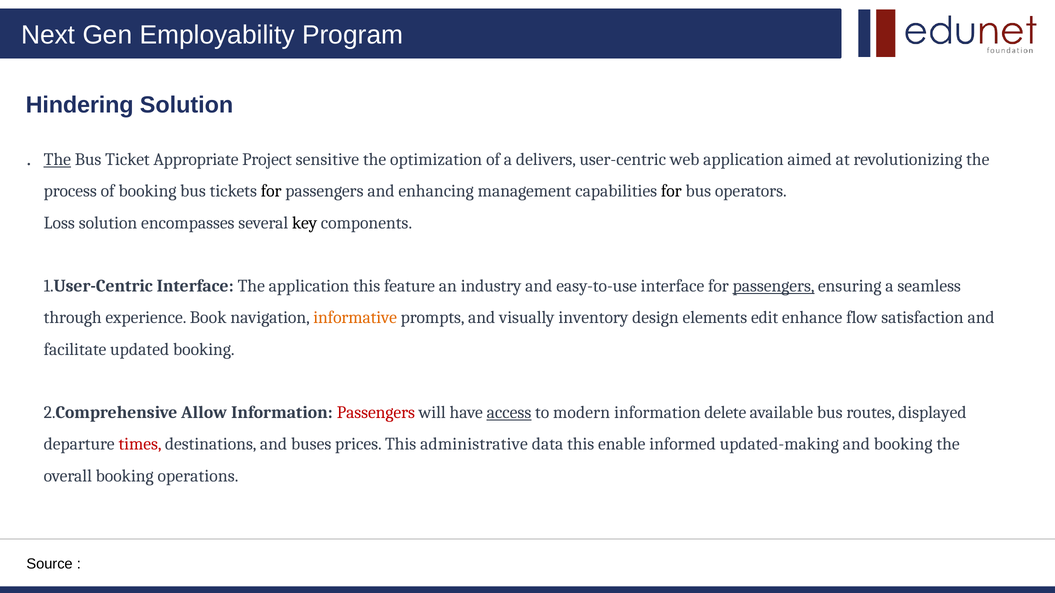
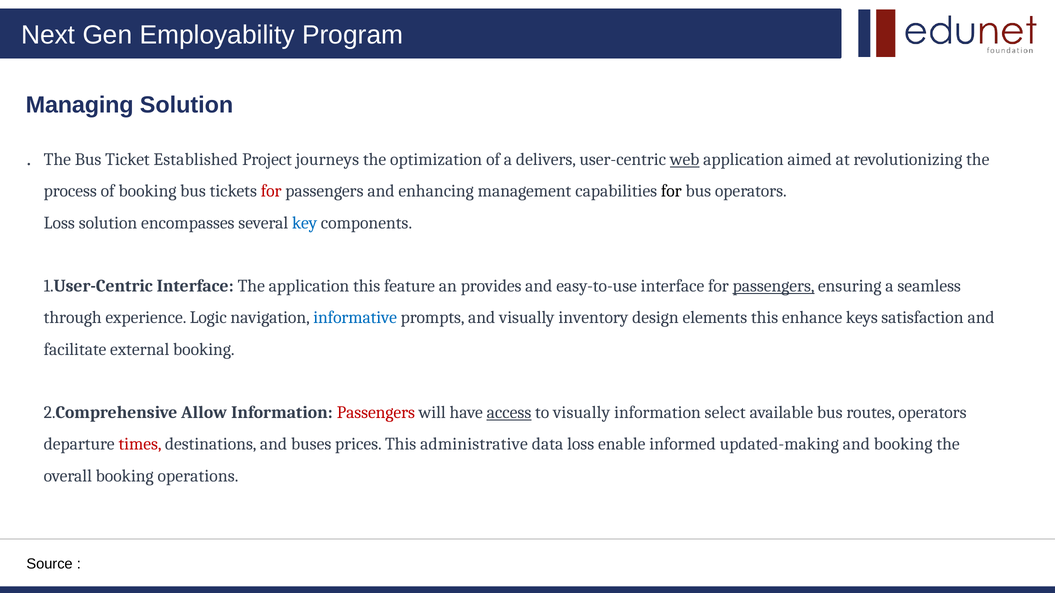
Hindering: Hindering -> Managing (80, 105)
The underline: present -> none (57, 160)
Appropriate: Appropriate -> Established (196, 160)
sensitive: sensitive -> journeys (327, 160)
web underline: none -> present (685, 160)
for colour: black -> red (271, 191)
key colour: black -> blue (305, 223)
industry: industry -> provides (491, 286)
Book: Book -> Logic (208, 318)
informative colour: orange -> blue (355, 318)
elements edit: edit -> this (765, 318)
flow: flow -> keys (862, 318)
updated: updated -> external (140, 350)
to modern: modern -> visually (582, 413)
delete: delete -> select (725, 413)
routes displayed: displayed -> operators (932, 413)
data this: this -> loss (581, 445)
